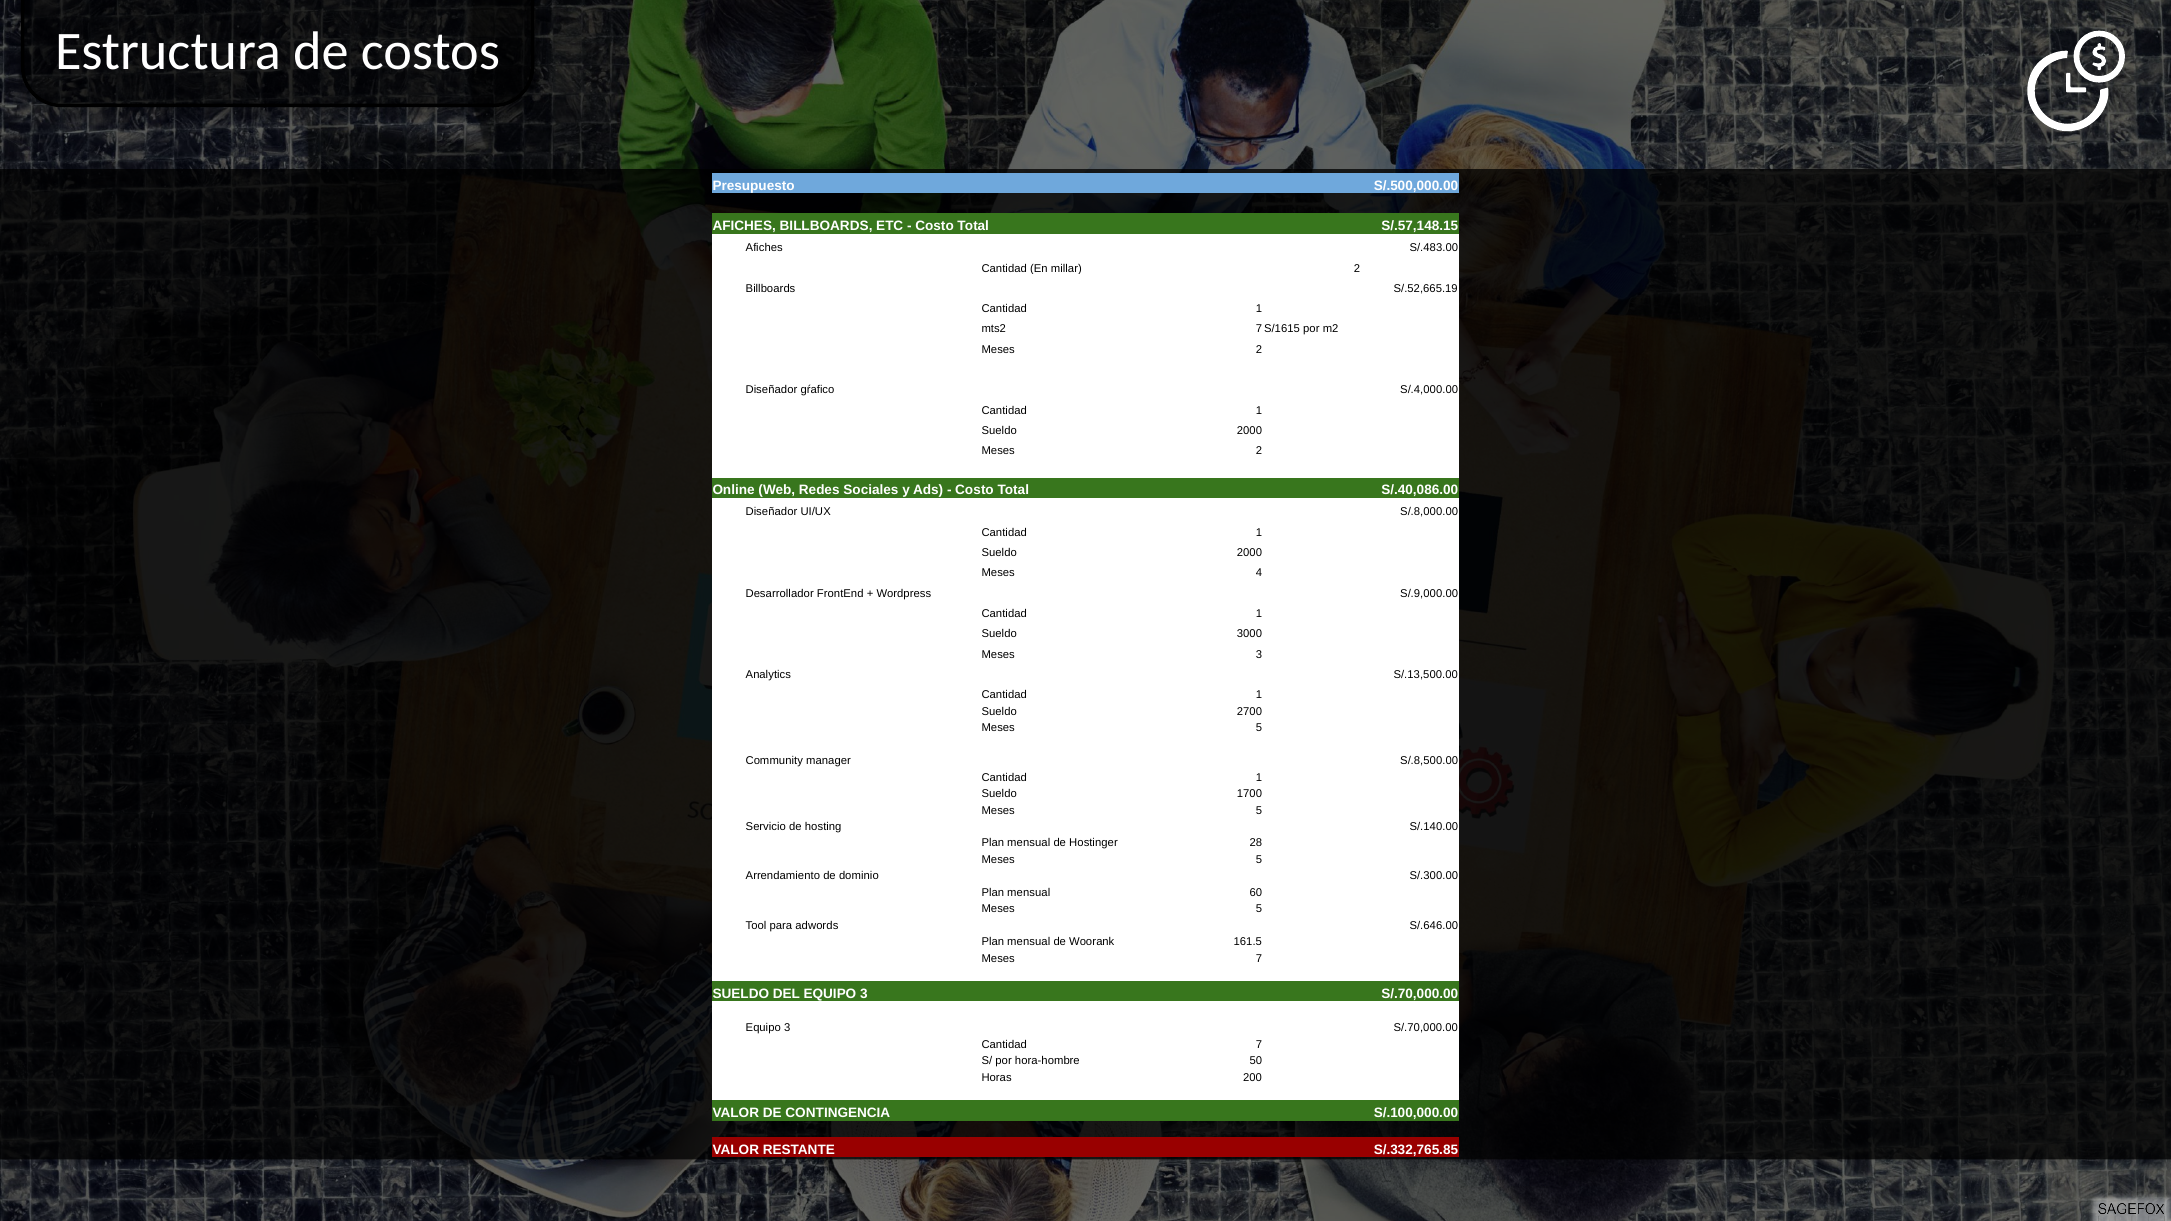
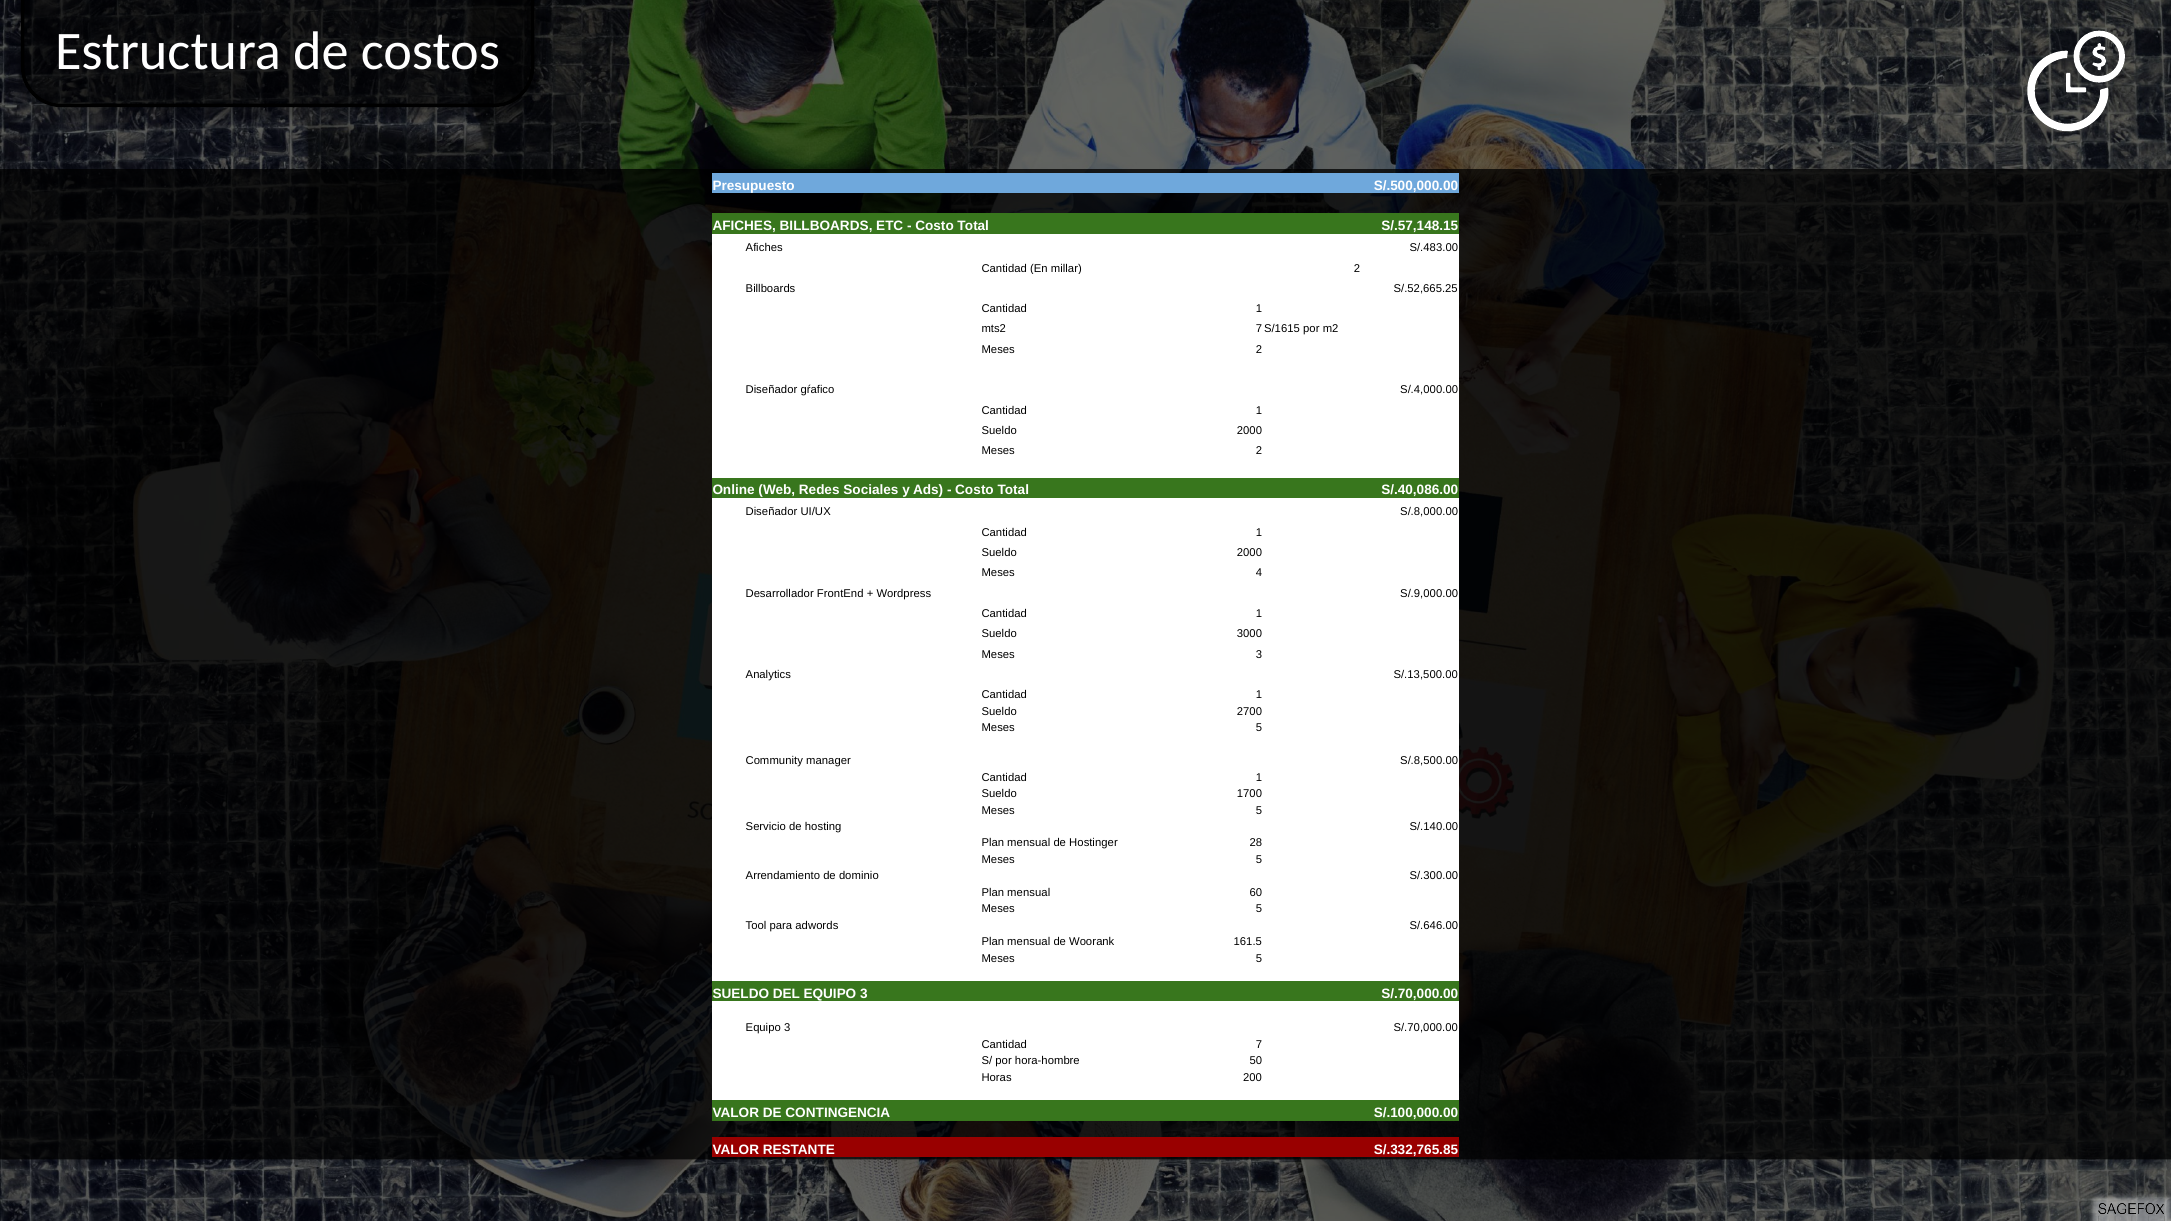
S/.52,665.19: S/.52,665.19 -> S/.52,665.25 (1426, 289)
7: 7 -> 5 (1259, 959)
